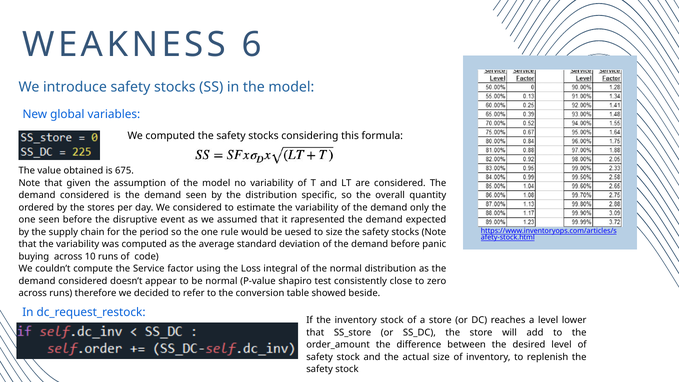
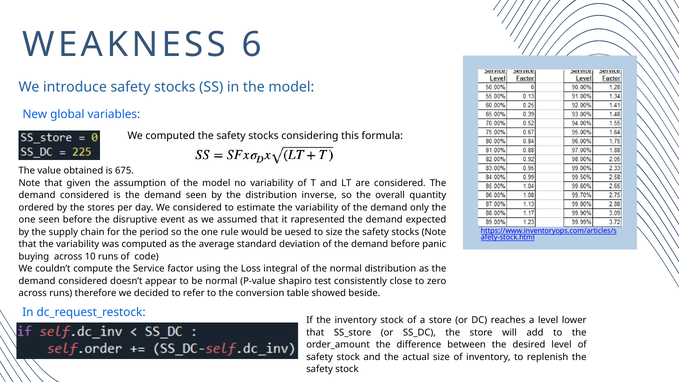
specific: specific -> inverse (319, 195)
